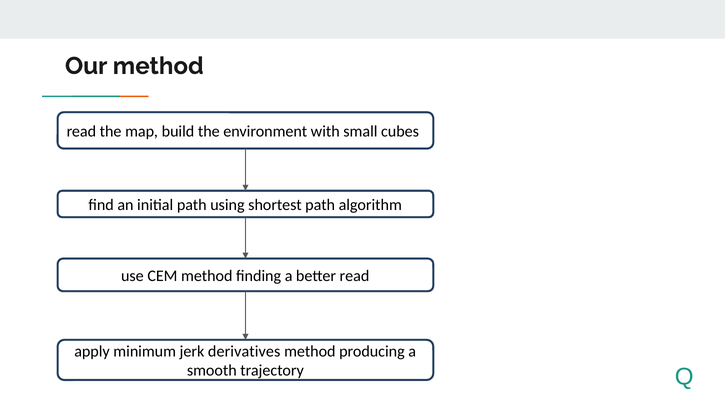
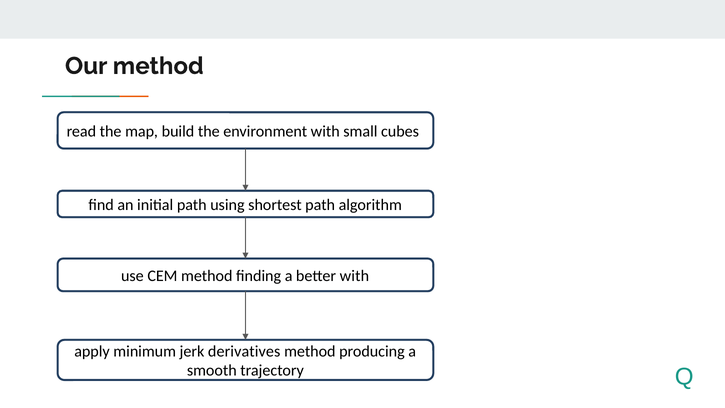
better read: read -> with (354, 276)
